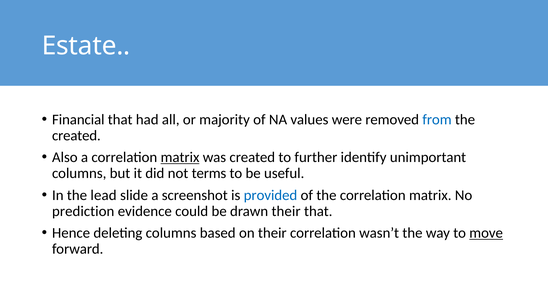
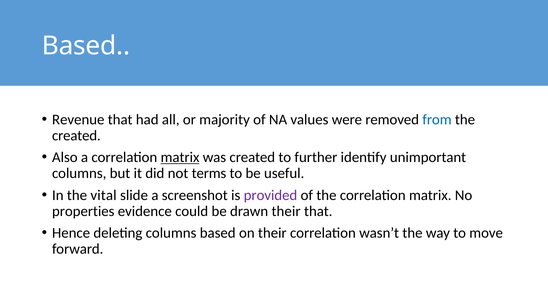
Estate: Estate -> Based (86, 46)
Financial: Financial -> Revenue (78, 120)
lead: lead -> vital (104, 195)
provided colour: blue -> purple (270, 195)
prediction: prediction -> properties (83, 211)
move underline: present -> none (486, 233)
